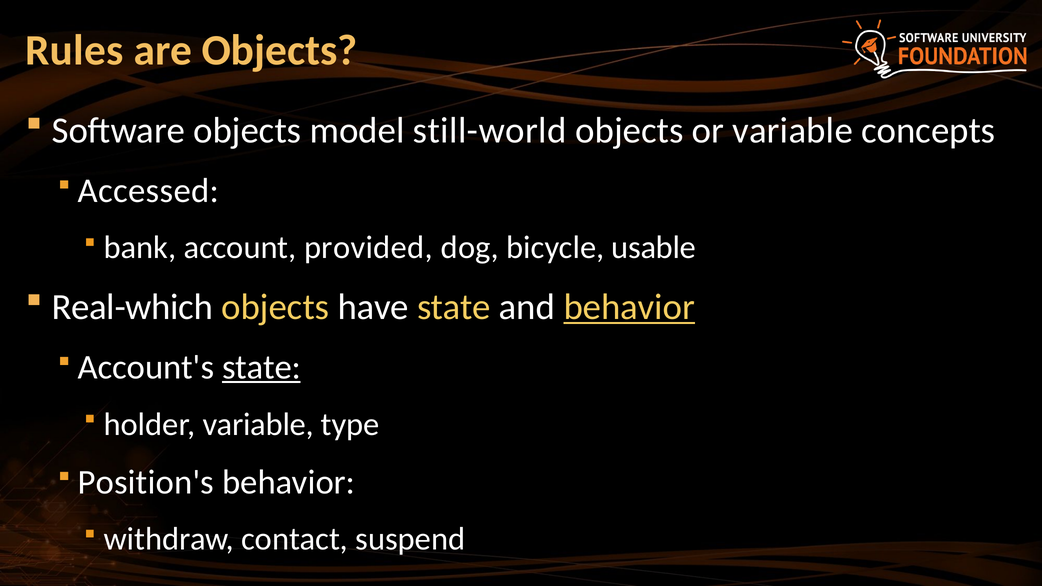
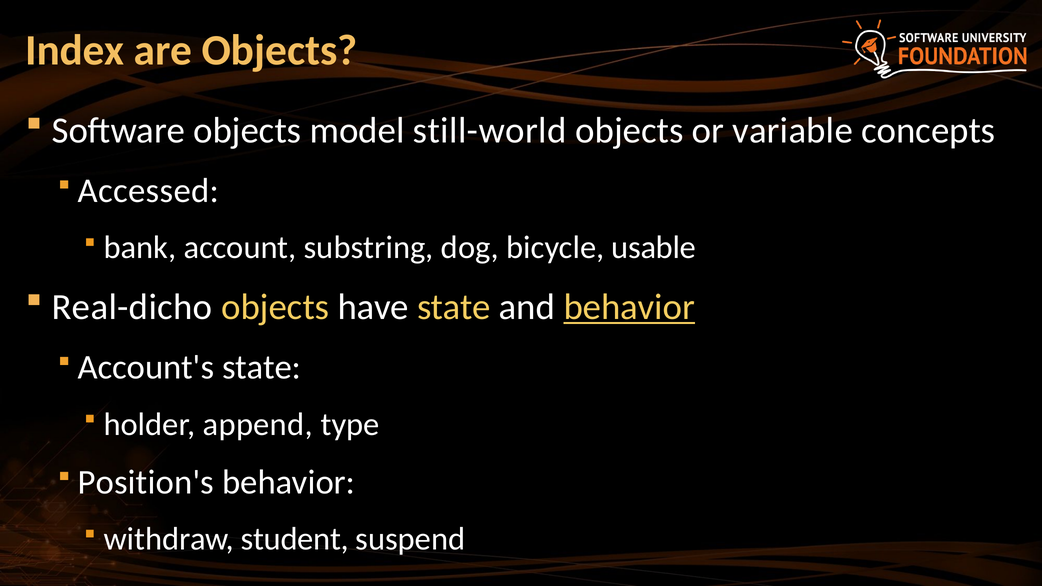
Rules: Rules -> Index (75, 51)
provided: provided -> substring (369, 248)
Real-which: Real-which -> Real-dicho (132, 307)
state underline: present -> none (261, 367)
holder variable: variable -> append (258, 425)
contact: contact -> student (295, 539)
